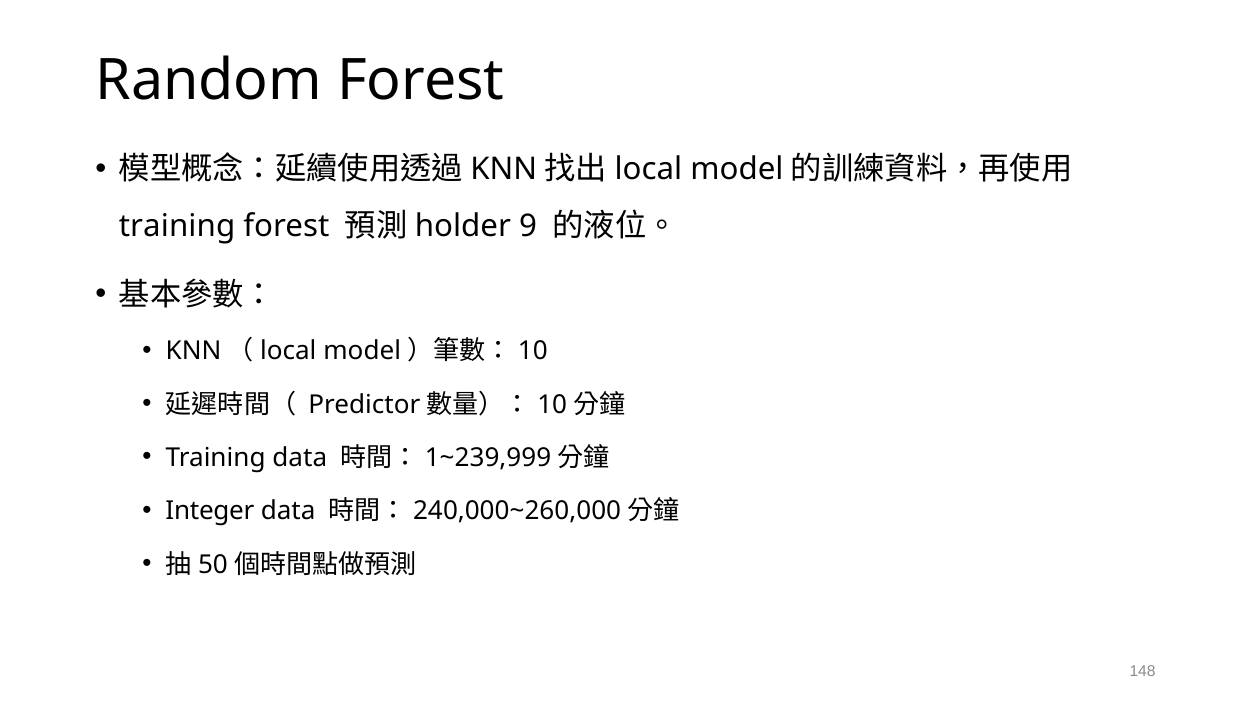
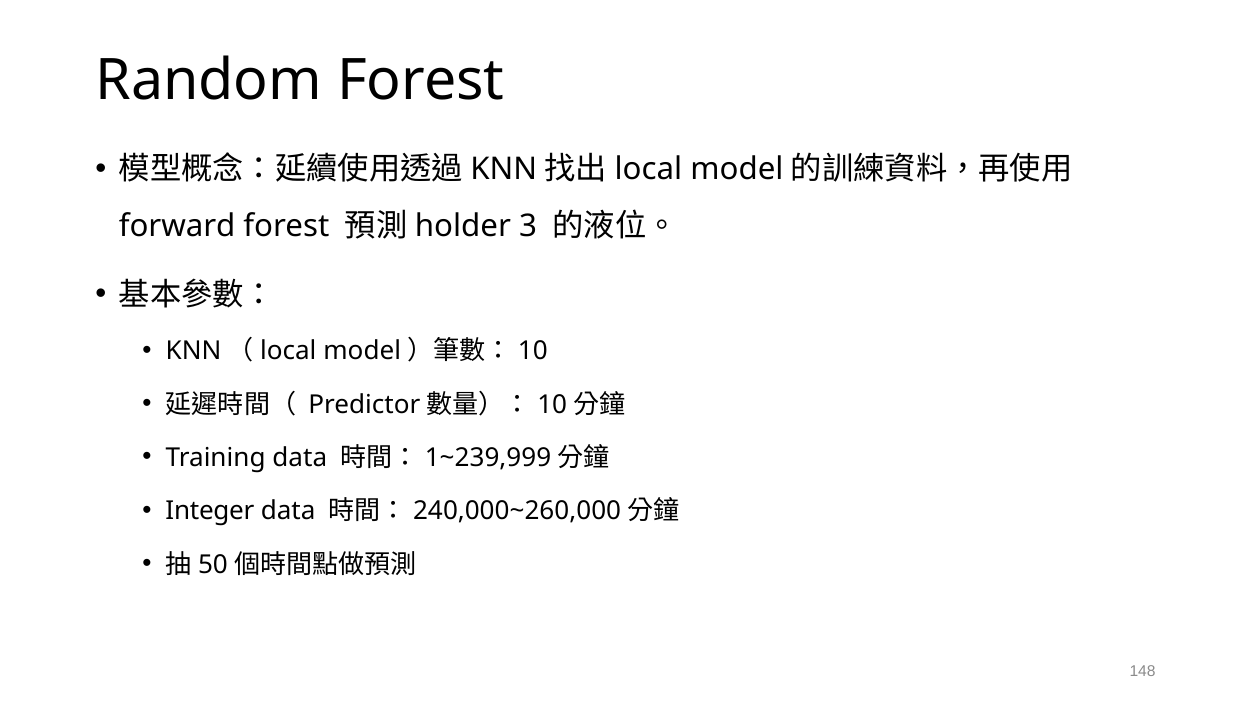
training: training -> forward (177, 226)
9: 9 -> 3 (528, 226)
